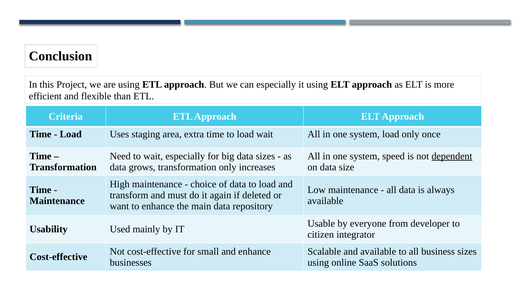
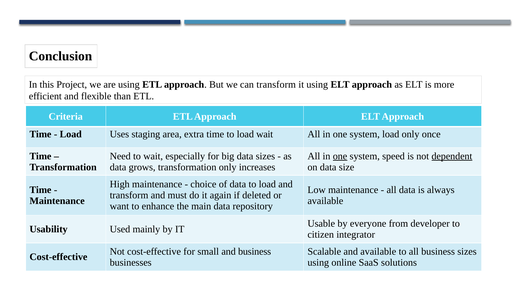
can especially: especially -> transform (276, 84)
one underline: none -> present (340, 156)
and enhance: enhance -> business (255, 252)
